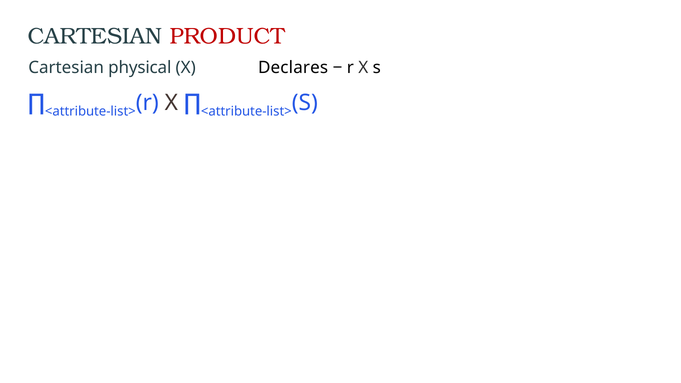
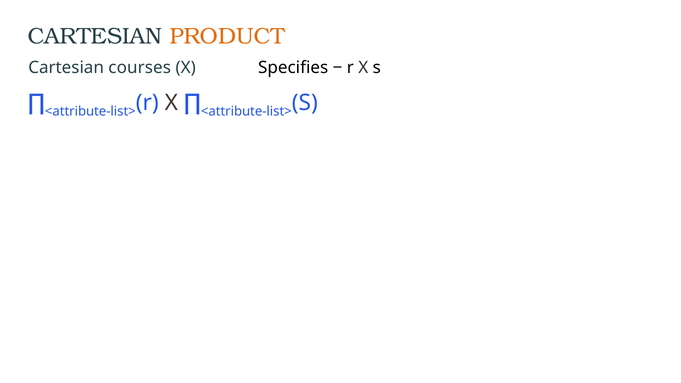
PRODUCT colour: red -> orange (227, 37)
physical: physical -> courses (140, 68)
Declares: Declares -> Specifies (293, 68)
